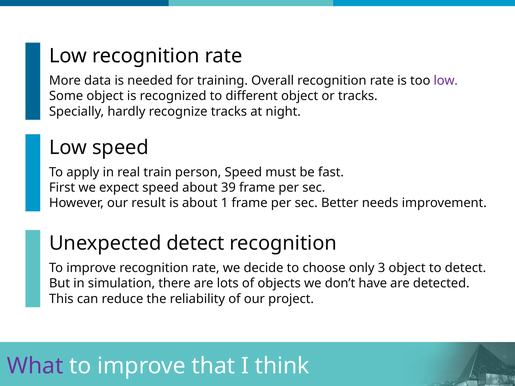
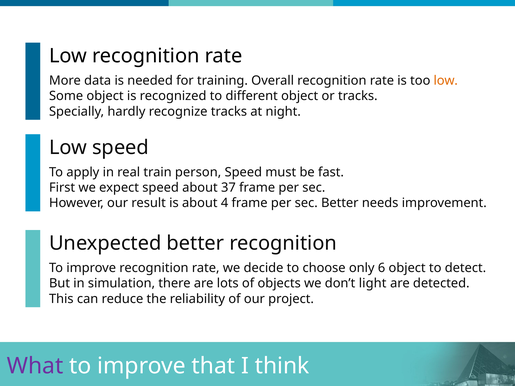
low colour: purple -> orange (446, 81)
39: 39 -> 37 (228, 188)
1: 1 -> 4 (225, 203)
Unexpected detect: detect -> better (195, 243)
3: 3 -> 6 (382, 268)
have: have -> light (373, 284)
